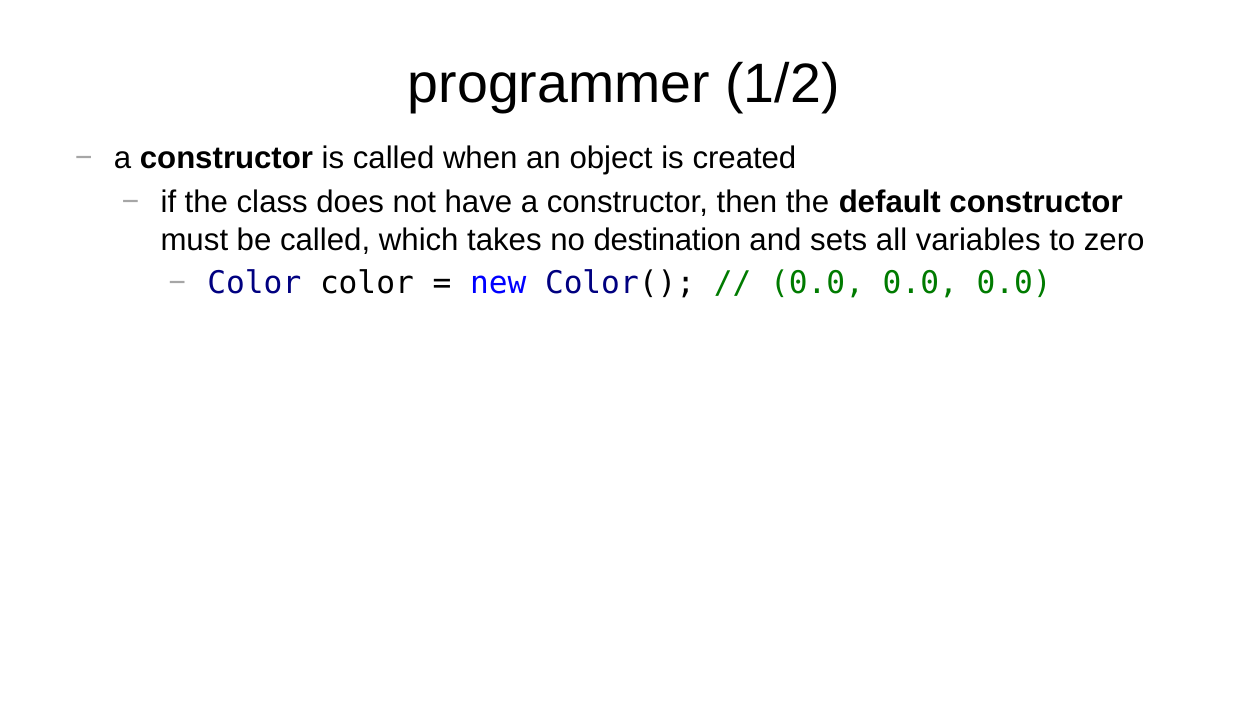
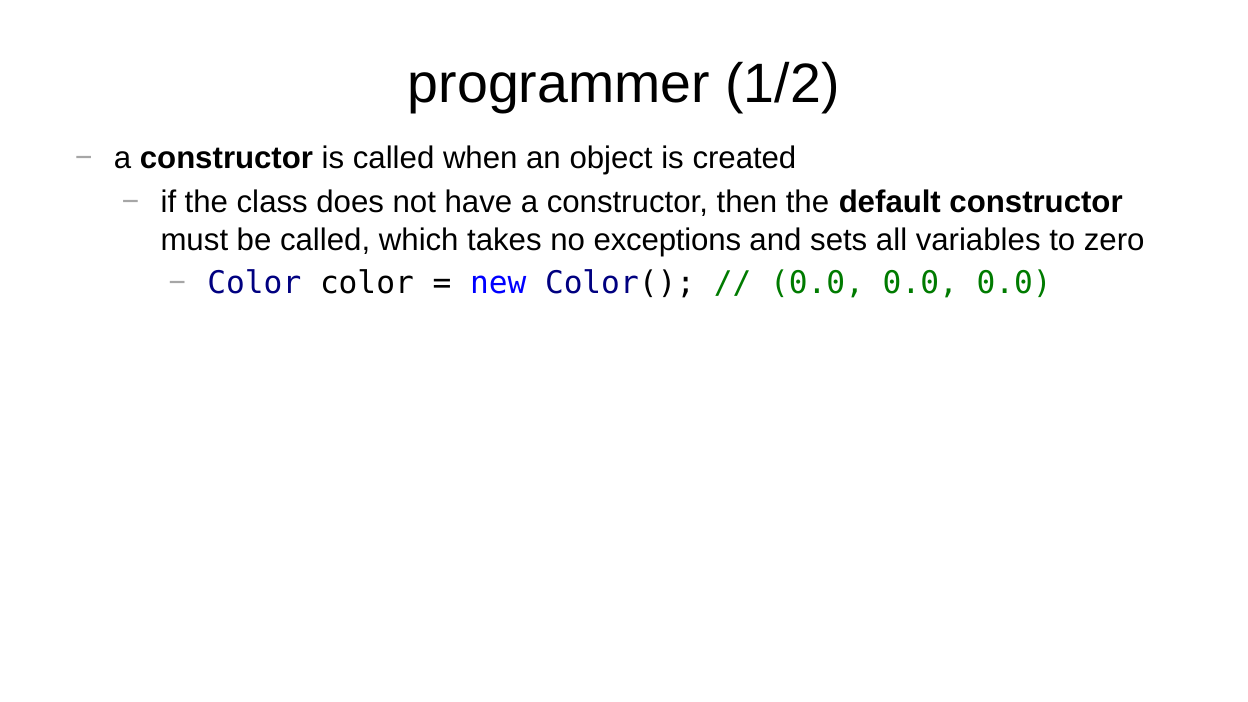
destination: destination -> exceptions (667, 240)
